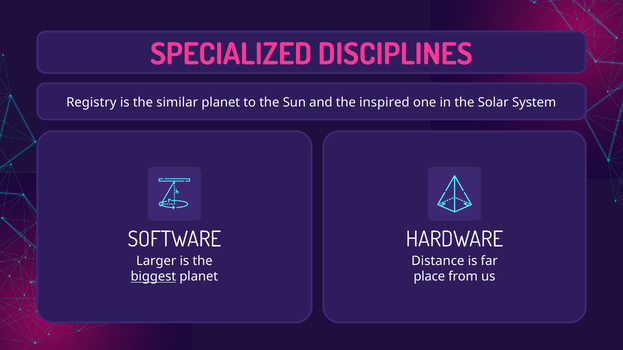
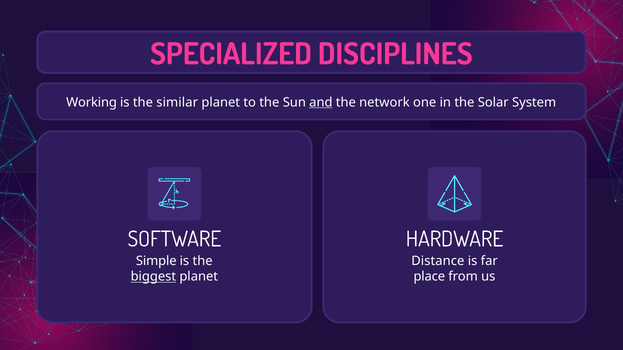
Registry: Registry -> Working (92, 102)
and underline: none -> present (321, 102)
inspired: inspired -> network (384, 102)
Larger: Larger -> Simple (156, 261)
